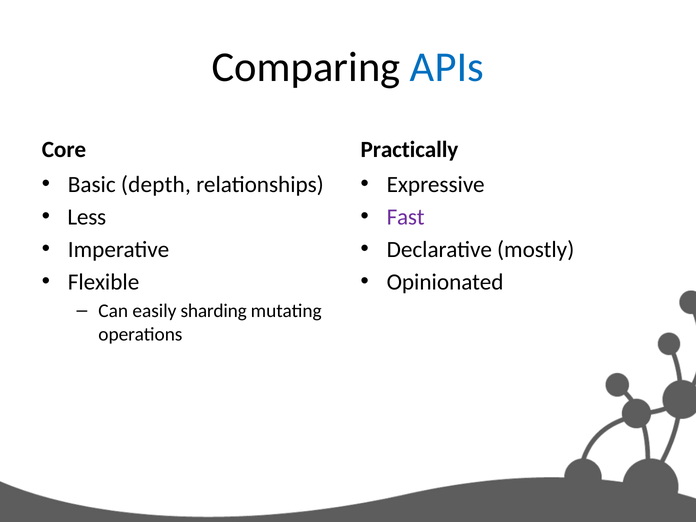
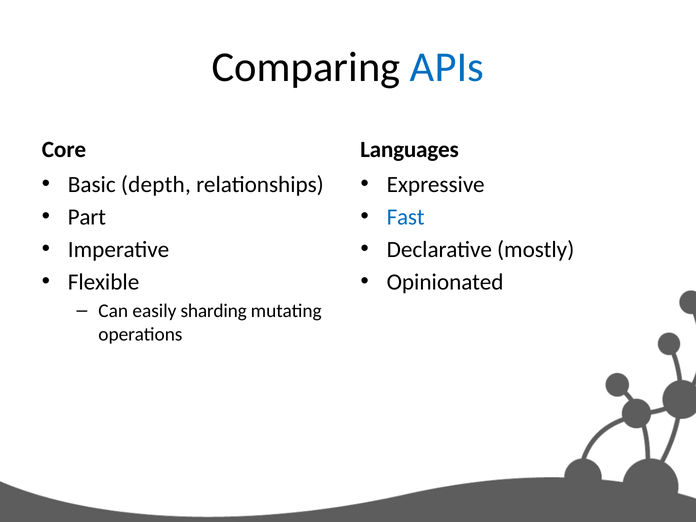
Practically: Practically -> Languages (409, 150)
Less: Less -> Part (87, 217)
Fast colour: purple -> blue (406, 217)
